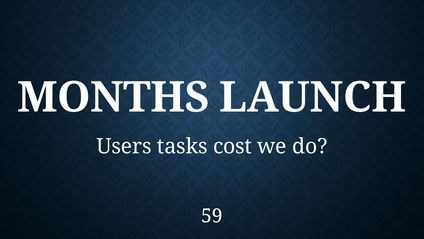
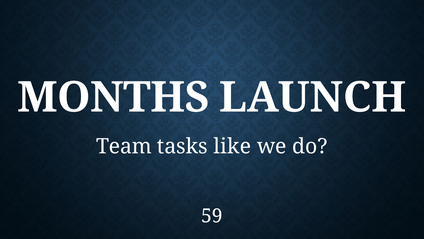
Users: Users -> Team (124, 146)
cost: cost -> like (232, 146)
